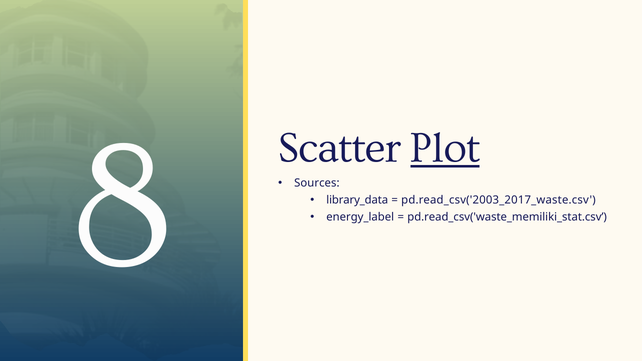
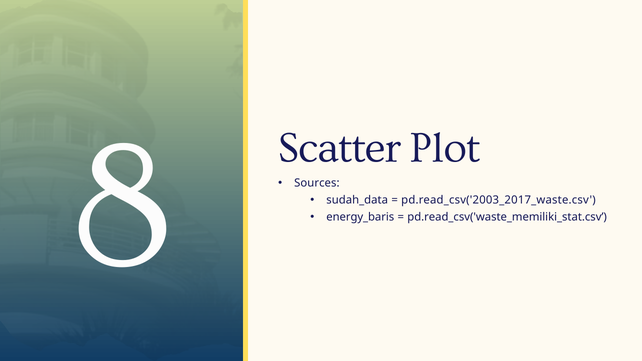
Plot underline: present -> none (445, 148)
library_data: library_data -> sudah_data (357, 200)
energy_label: energy_label -> energy_baris (360, 217)
